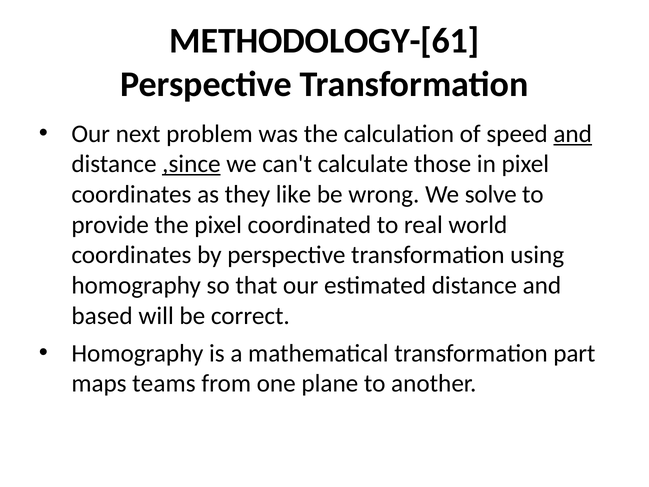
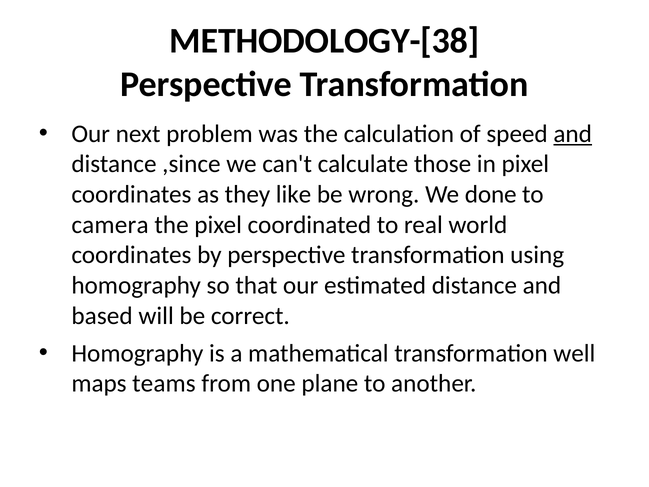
METHODOLOGY-[61: METHODOLOGY-[61 -> METHODOLOGY-[38 (325, 41)
,since underline: present -> none (191, 164)
solve: solve -> done (491, 194)
provide: provide -> camera (110, 225)
part: part -> well (574, 353)
